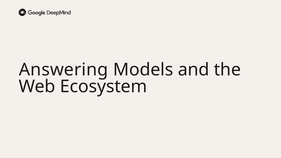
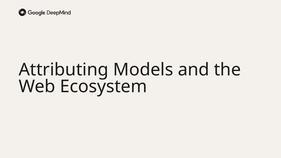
Answering: Answering -> Attributing (64, 70)
